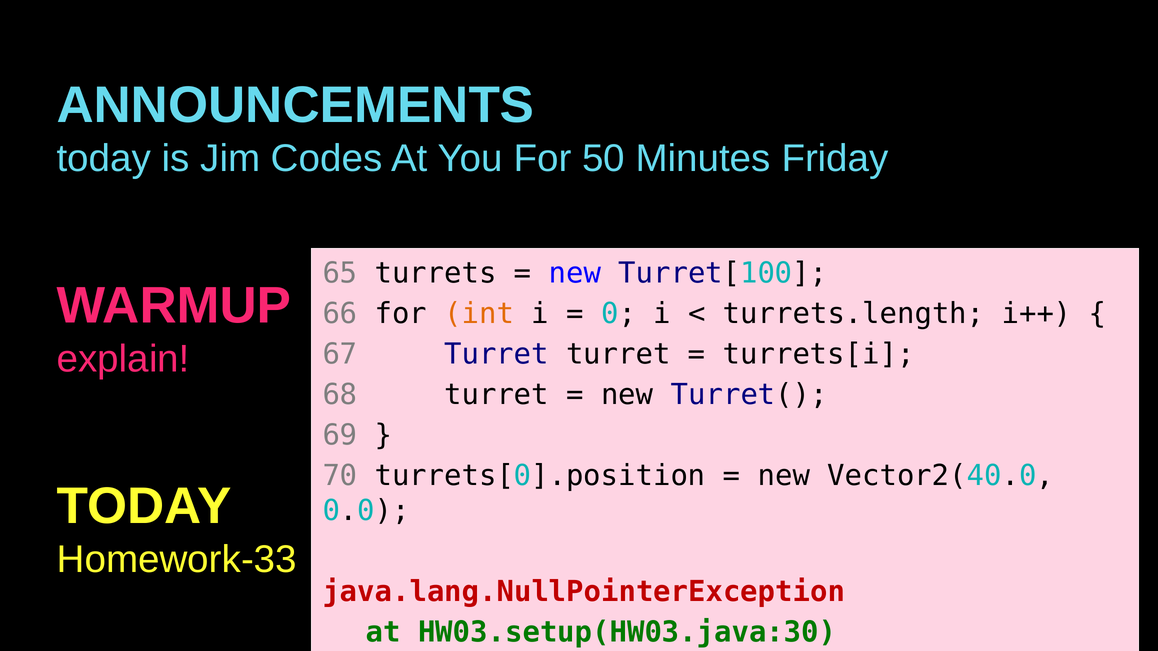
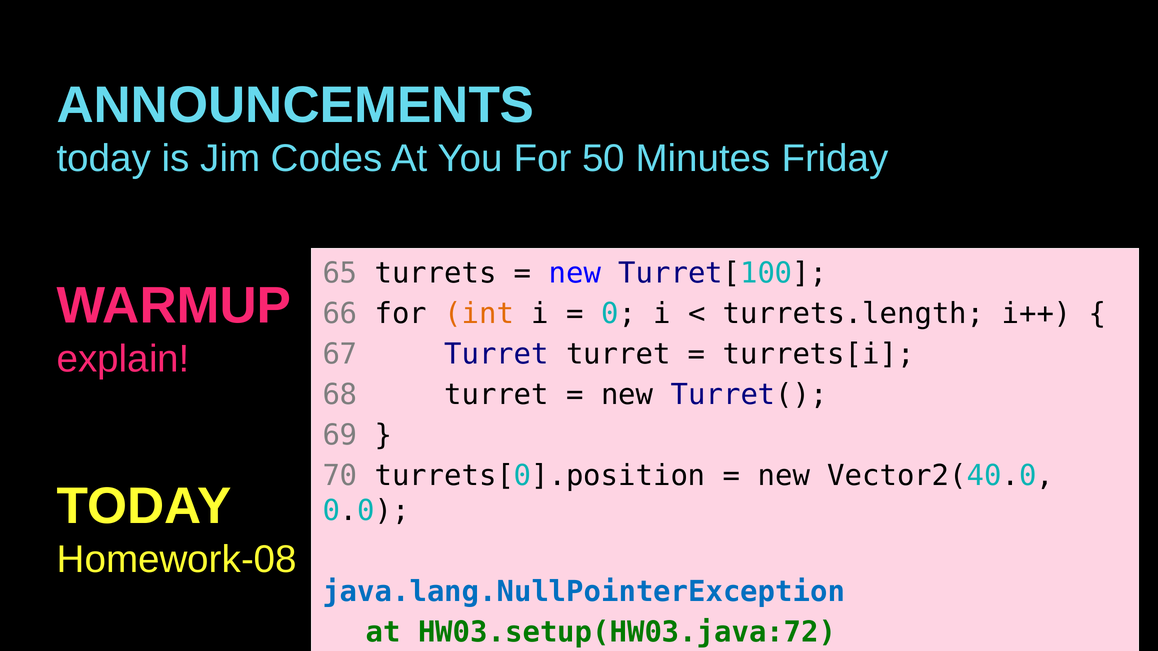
Homework-33: Homework-33 -> Homework-08 (177, 560)
java.lang.NullPointerException colour: red -> blue (584, 592)
HW03.setup(HW03.java:30: HW03.setup(HW03.java:30 -> HW03.setup(HW03.java:72 (627, 632)
